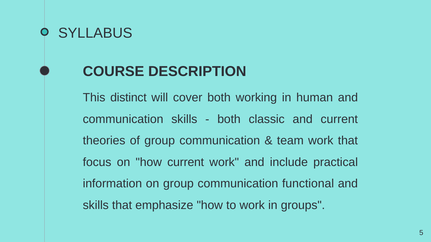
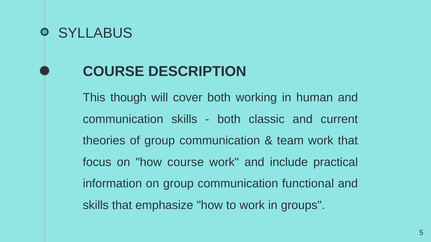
distinct: distinct -> though (128, 98)
how current: current -> course (186, 162)
